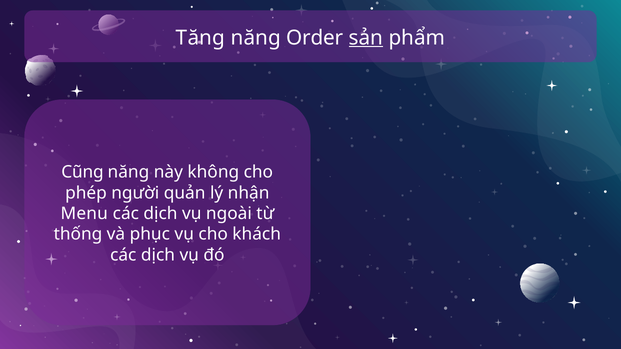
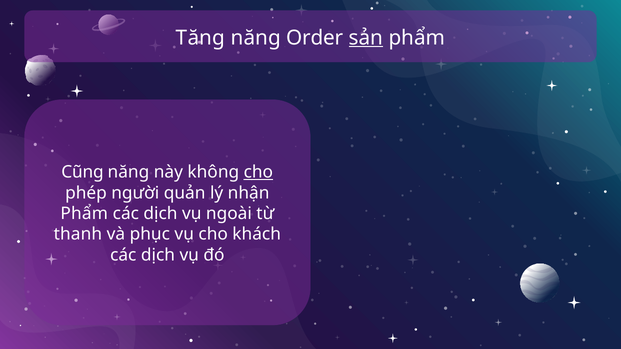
cho underline: none -> present (258, 172)
Menu: Menu -> Phẩm (84, 214)
thống: thống -> thanh (78, 234)
